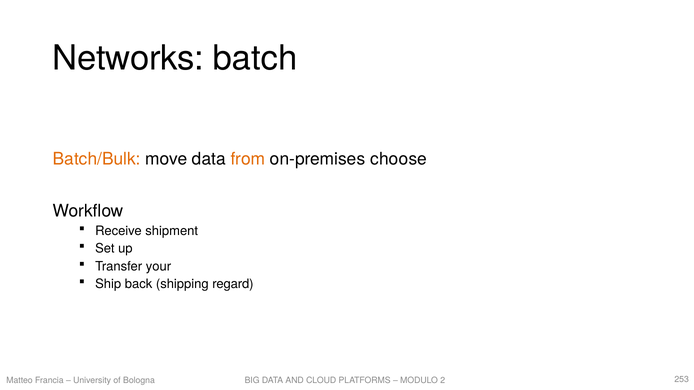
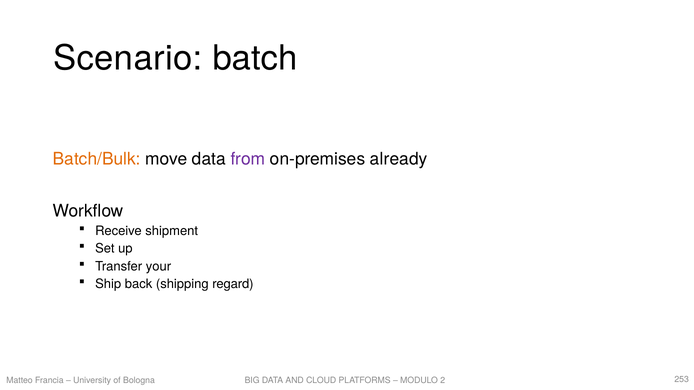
Networks: Networks -> Scenario (128, 58)
from colour: orange -> purple (248, 159)
choose: choose -> already (399, 159)
